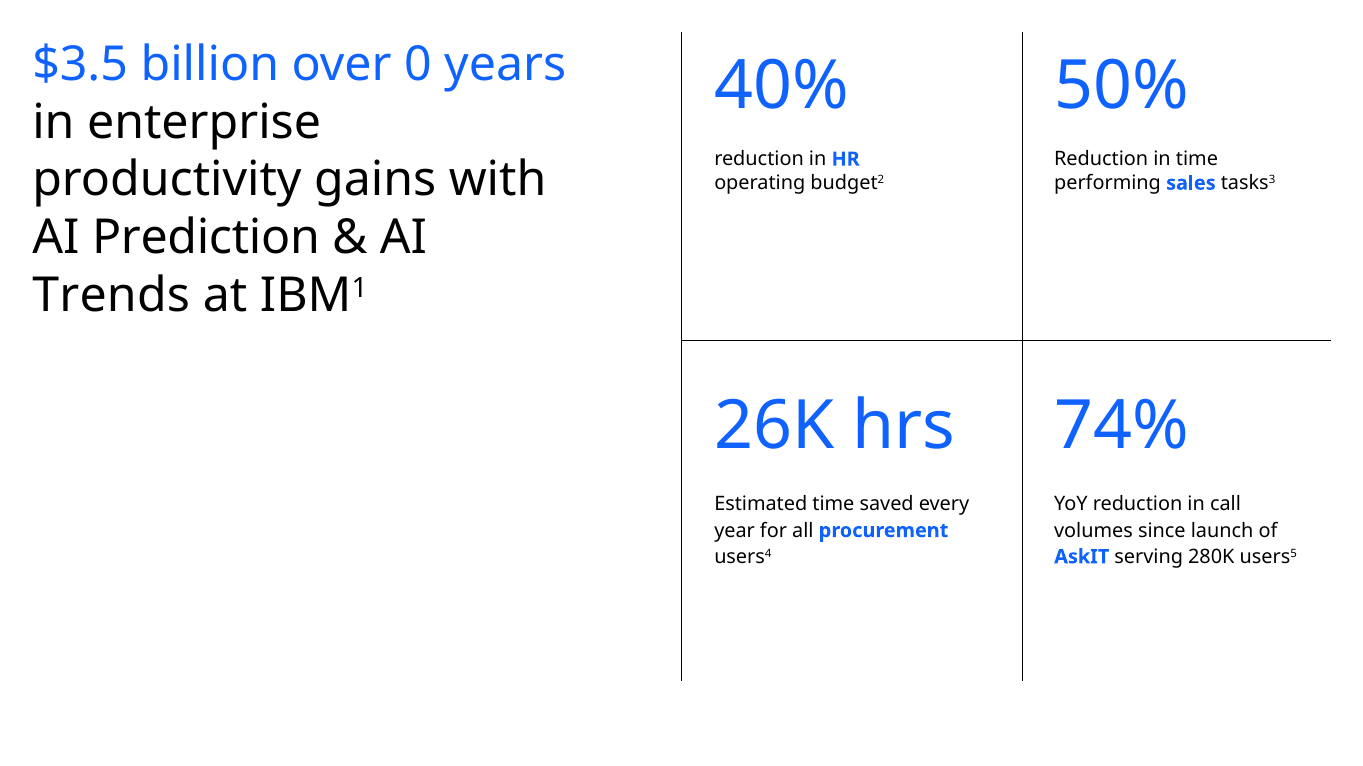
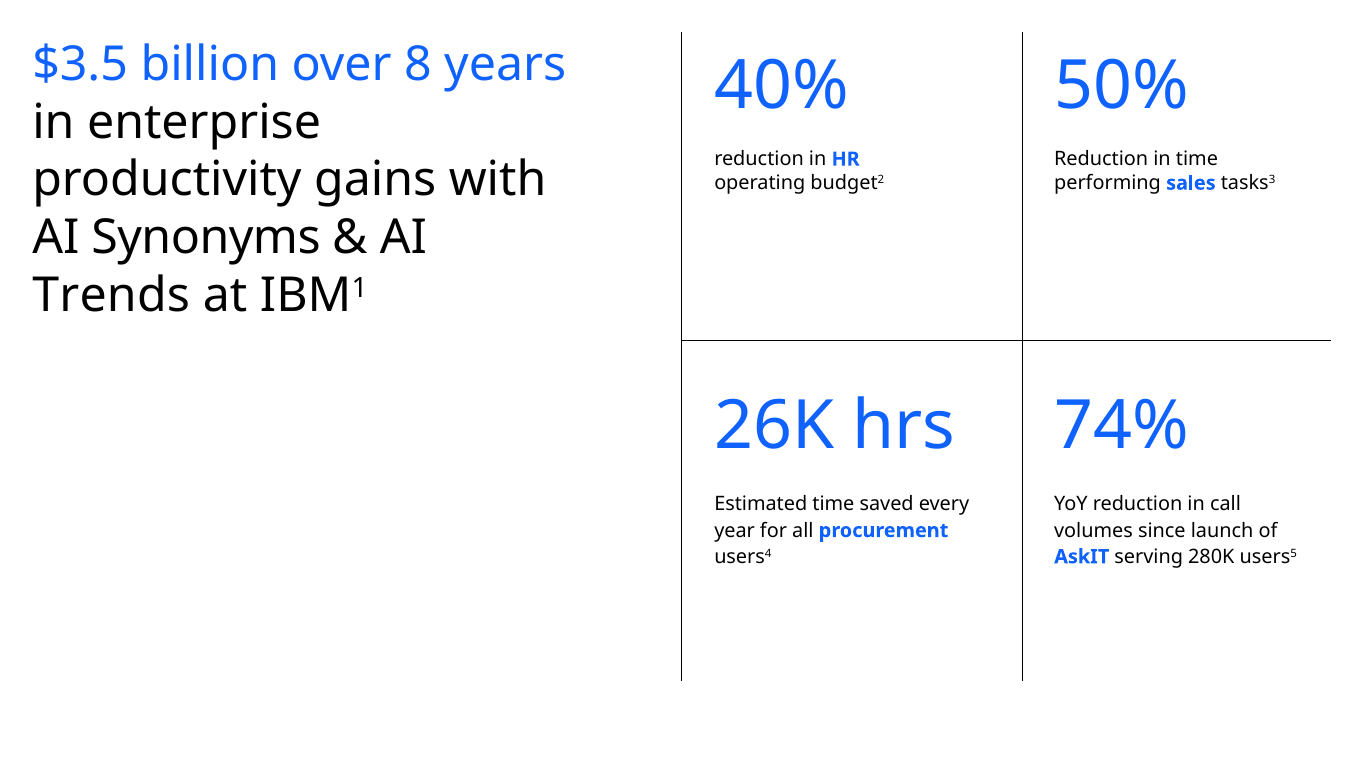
0: 0 -> 8 (418, 64)
Prediction: Prediction -> Synonyms (206, 238)
